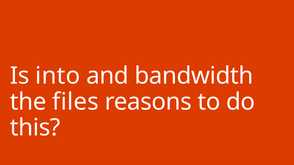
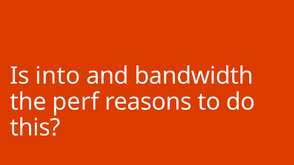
files: files -> perf (76, 102)
